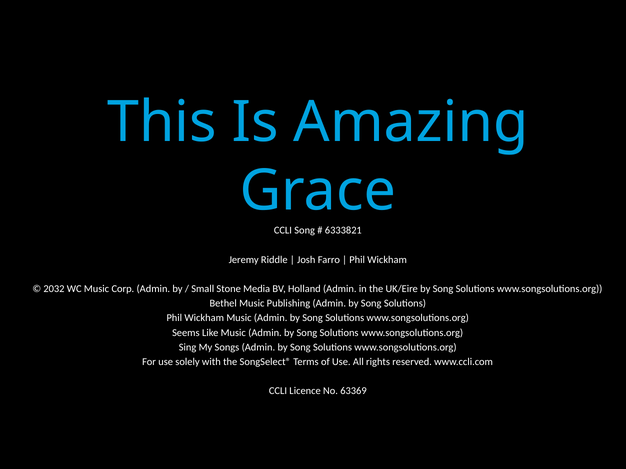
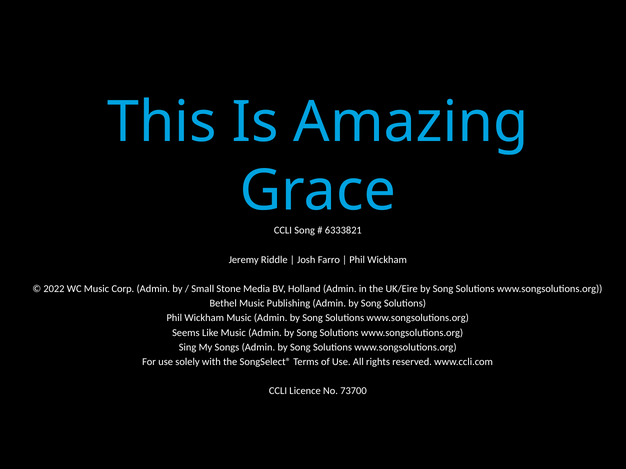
2032: 2032 -> 2022 (54, 289)
63369: 63369 -> 73700 (353, 391)
